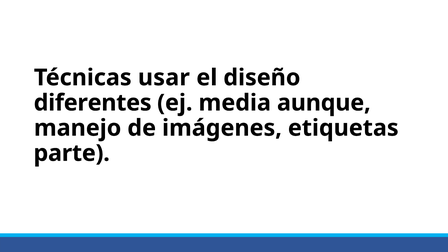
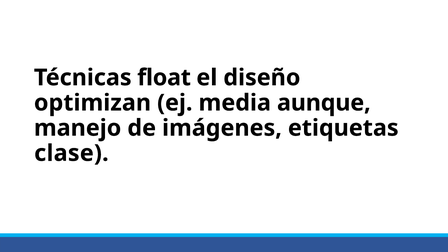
usar: usar -> float (164, 78)
diferentes: diferentes -> optimizan (92, 103)
parte: parte -> clase (71, 153)
